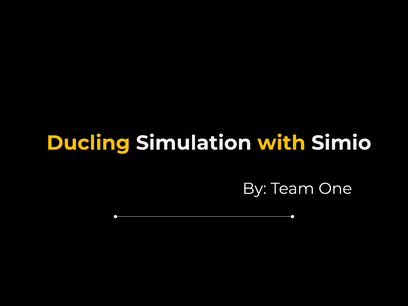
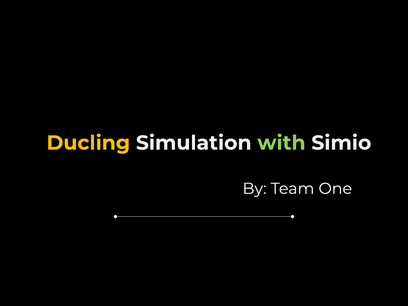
with colour: yellow -> light green (281, 143)
